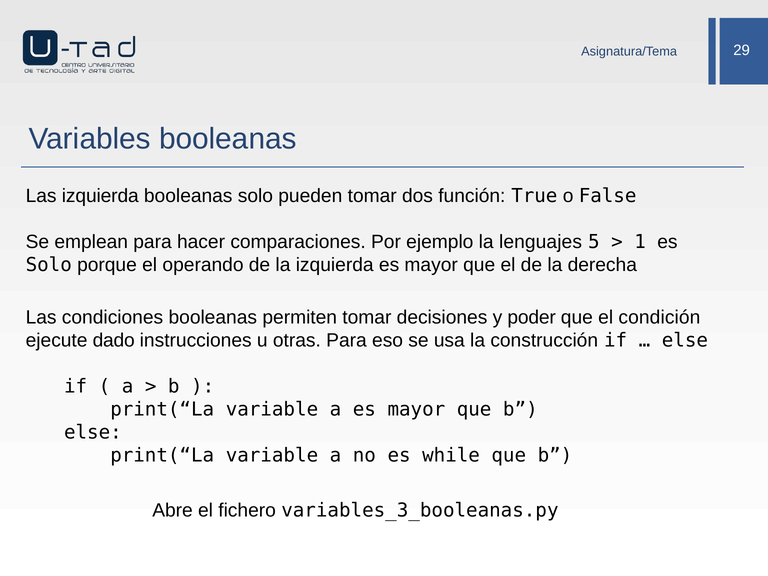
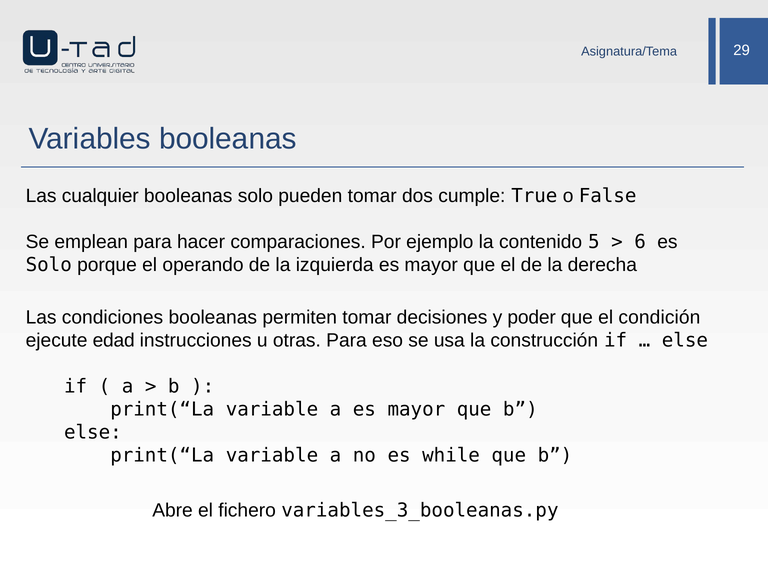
Las izquierda: izquierda -> cualquier (100, 196)
función: función -> cumple (472, 196)
lenguajes: lenguajes -> contenido (541, 242)
1: 1 -> 6 (640, 242)
dado: dado -> edad (114, 340)
